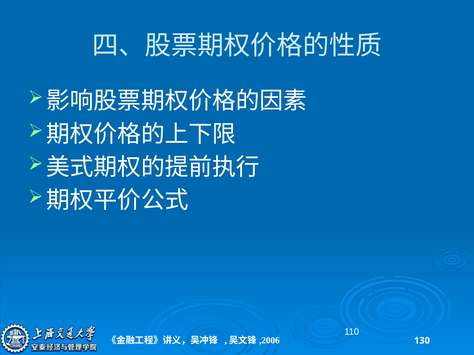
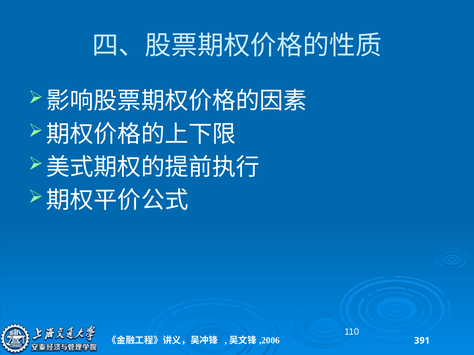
130: 130 -> 391 (422, 341)
